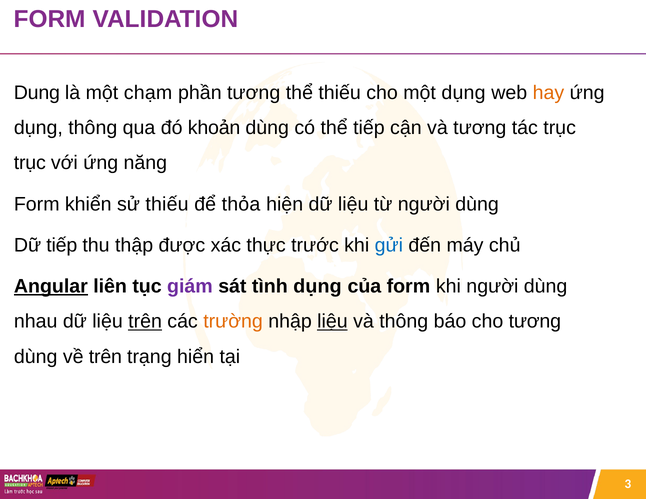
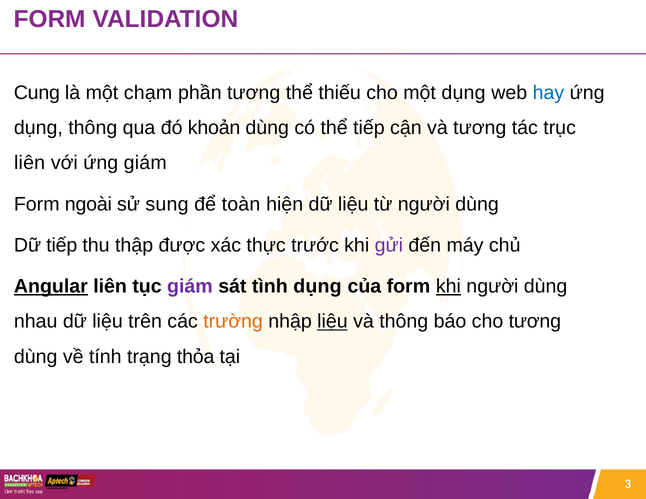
Dung: Dung -> Cung (37, 93)
hay colour: orange -> blue (548, 93)
trục: trục -> liên (30, 163)
ứng năng: năng -> giám (145, 163)
khiển: khiển -> ngoài (88, 204)
sử thiếu: thiếu -> sung (167, 204)
thỏa: thỏa -> toàn (241, 204)
gửi colour: blue -> purple (389, 245)
khi underline: none -> present (448, 286)
trên underline: present -> none (145, 322)
về trên: trên -> tính (105, 357)
hiển: hiển -> thỏa (196, 357)
